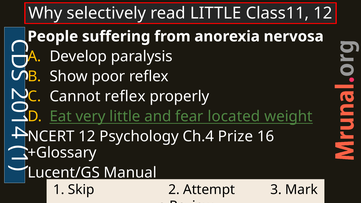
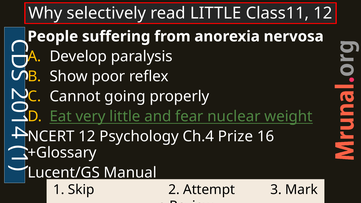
Cannot reflex: reflex -> going (125, 96)
located: located -> nuclear (234, 116)
